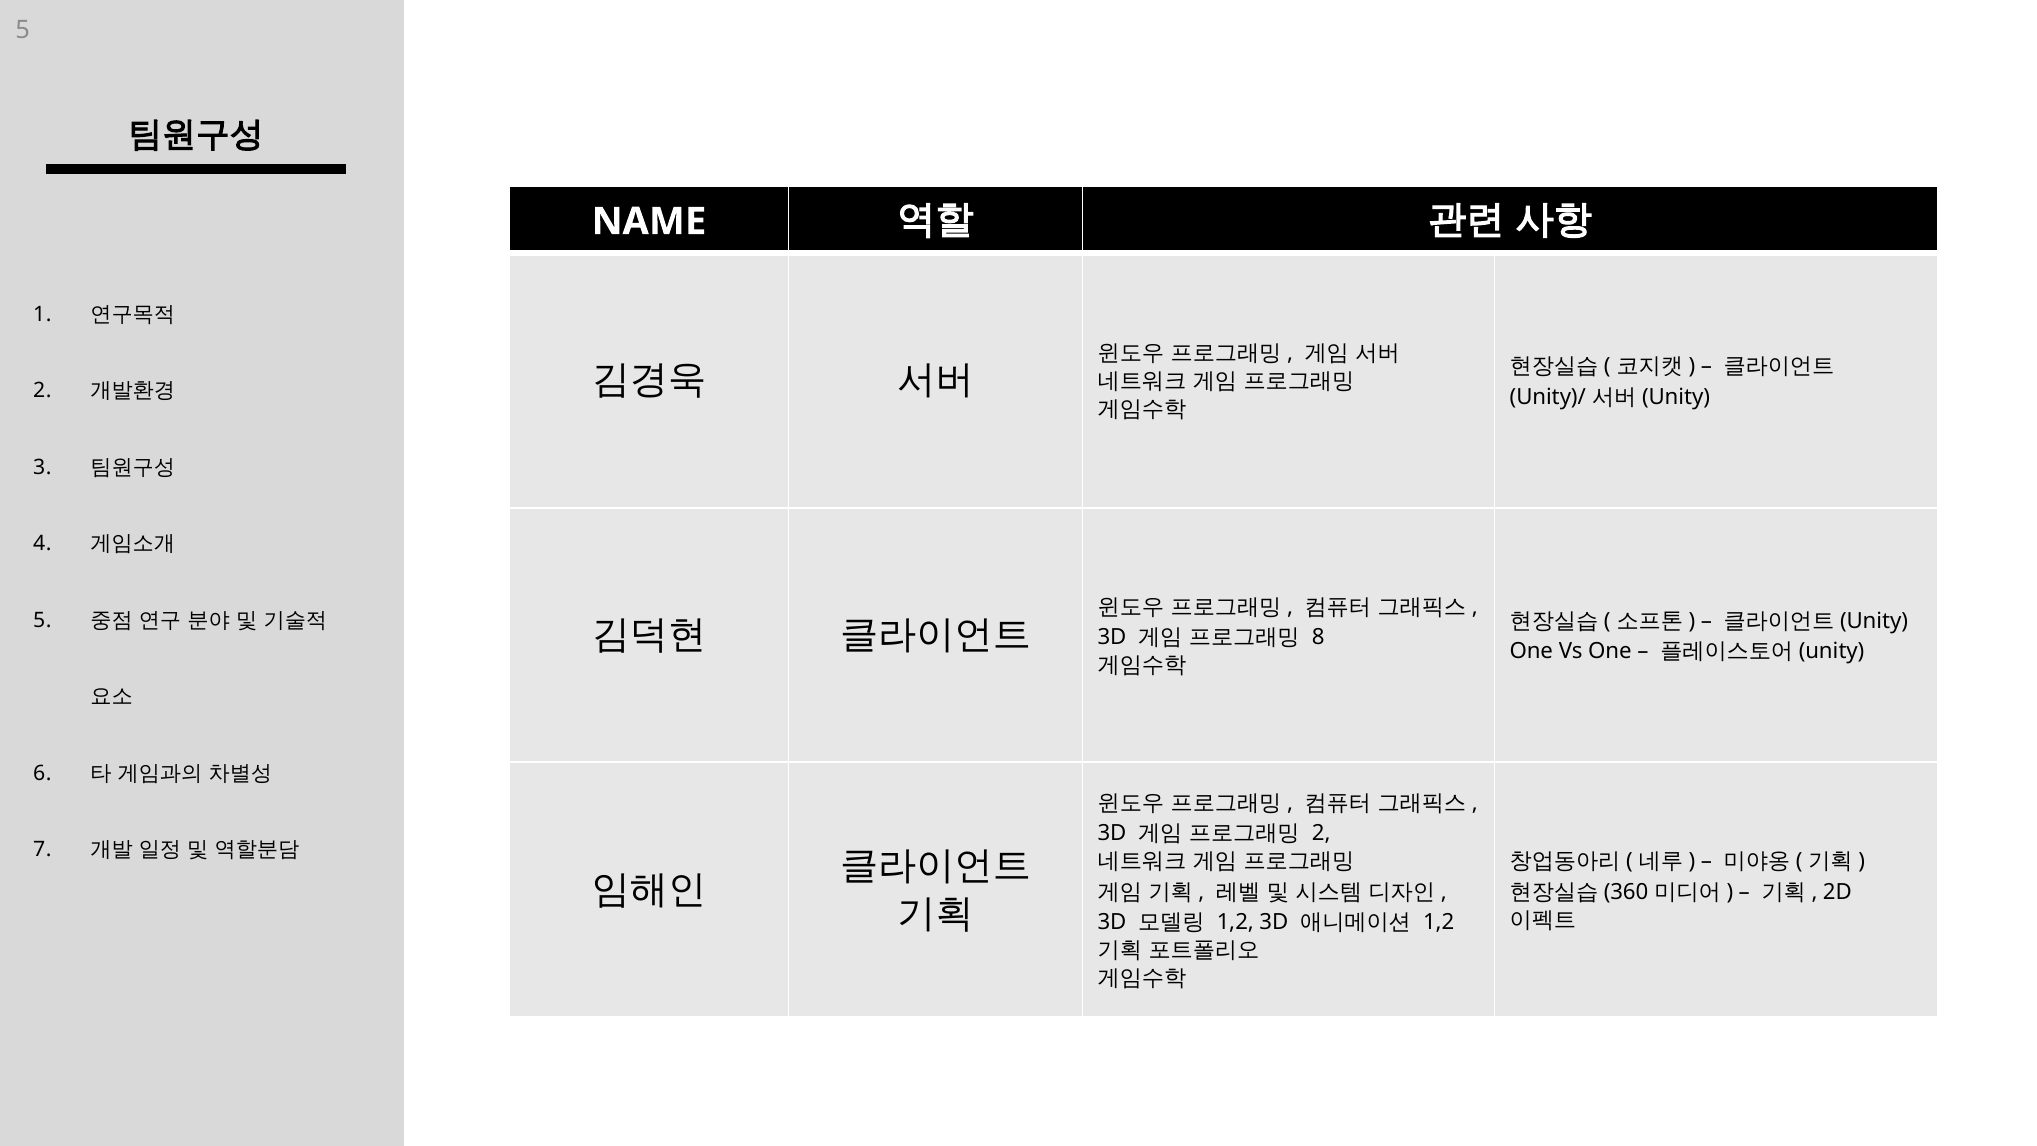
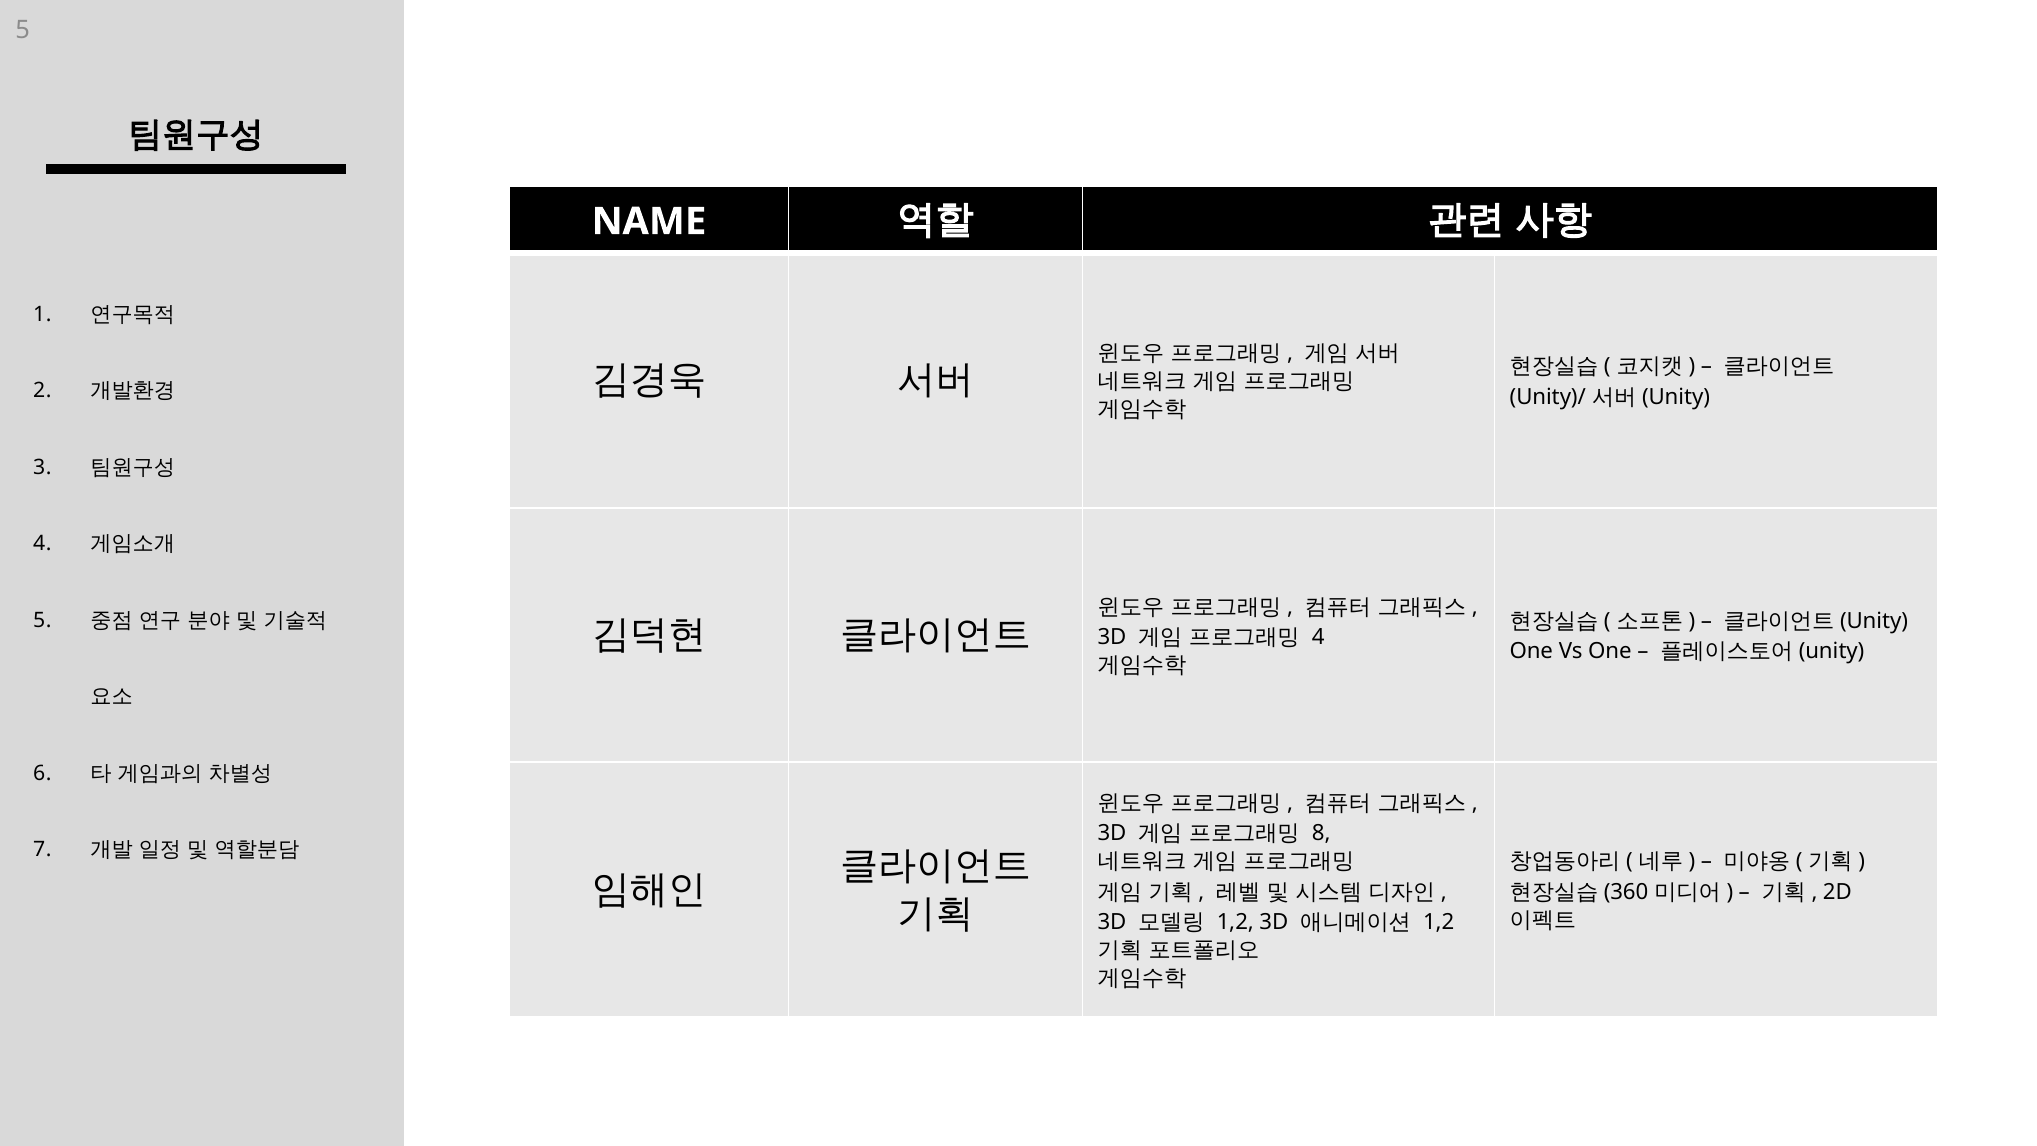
8: 8 -> 4 (1318, 637)
2: 2 -> 8 (1321, 833)
